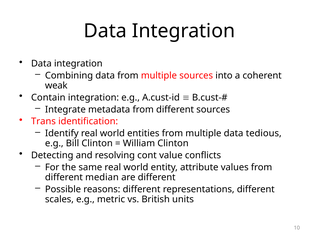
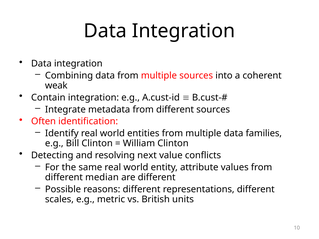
Trans: Trans -> Often (43, 122)
tedious: tedious -> families (264, 133)
cont: cont -> next (147, 155)
